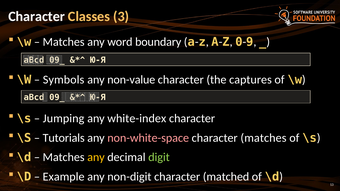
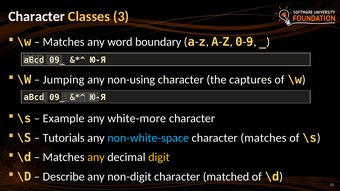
Symbols: Symbols -> Jumping (64, 80)
non-value: non-value -> non-using (131, 80)
Jumping: Jumping -> Example (64, 119)
white-index: white-index -> white-more (137, 119)
non-white-space colour: pink -> light blue (148, 138)
digit colour: light green -> yellow (159, 157)
Example: Example -> Describe (64, 177)
